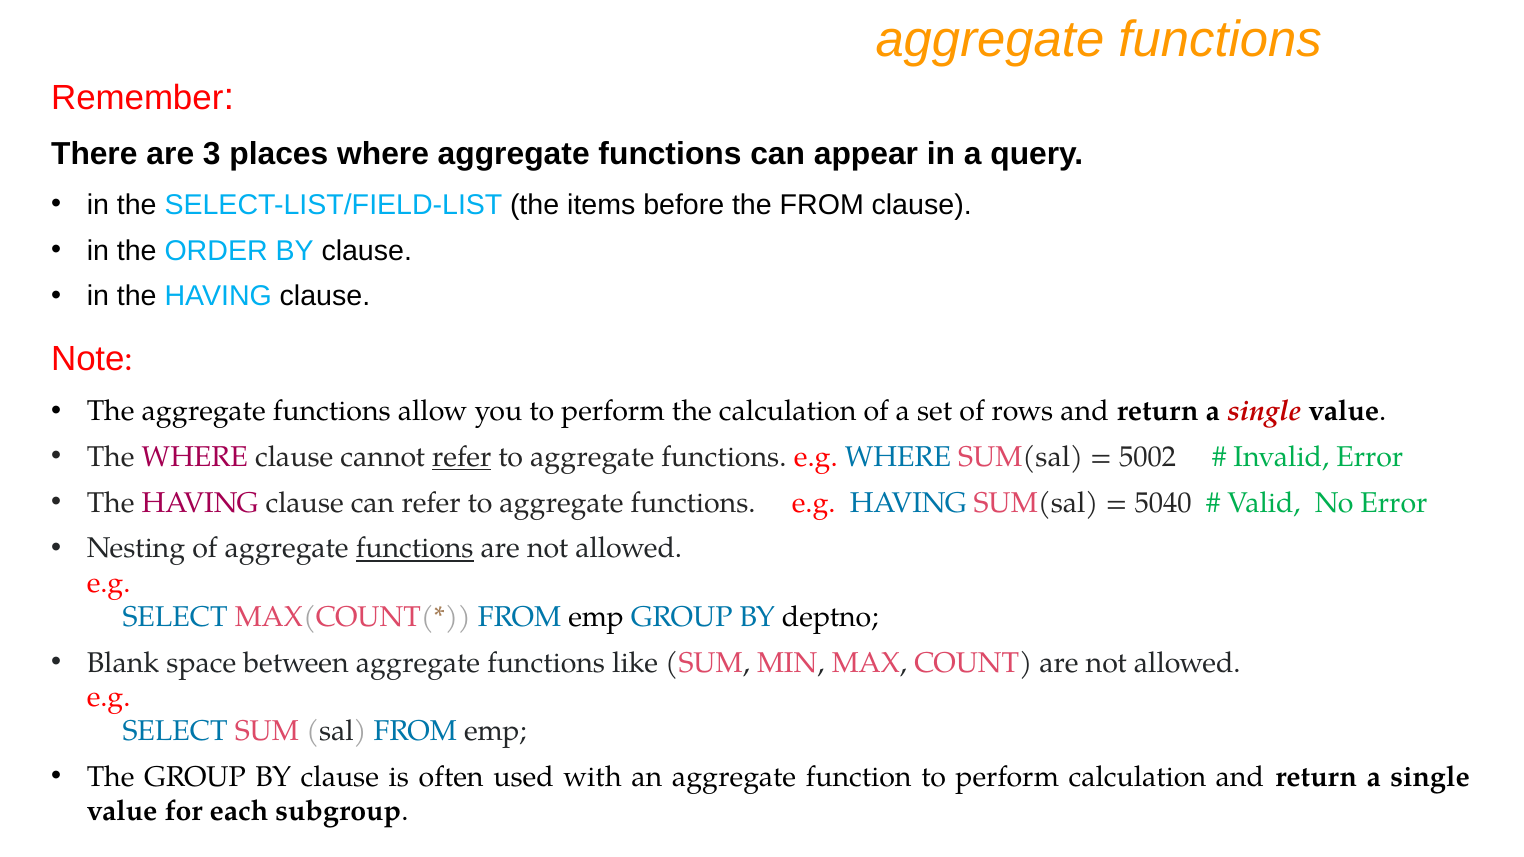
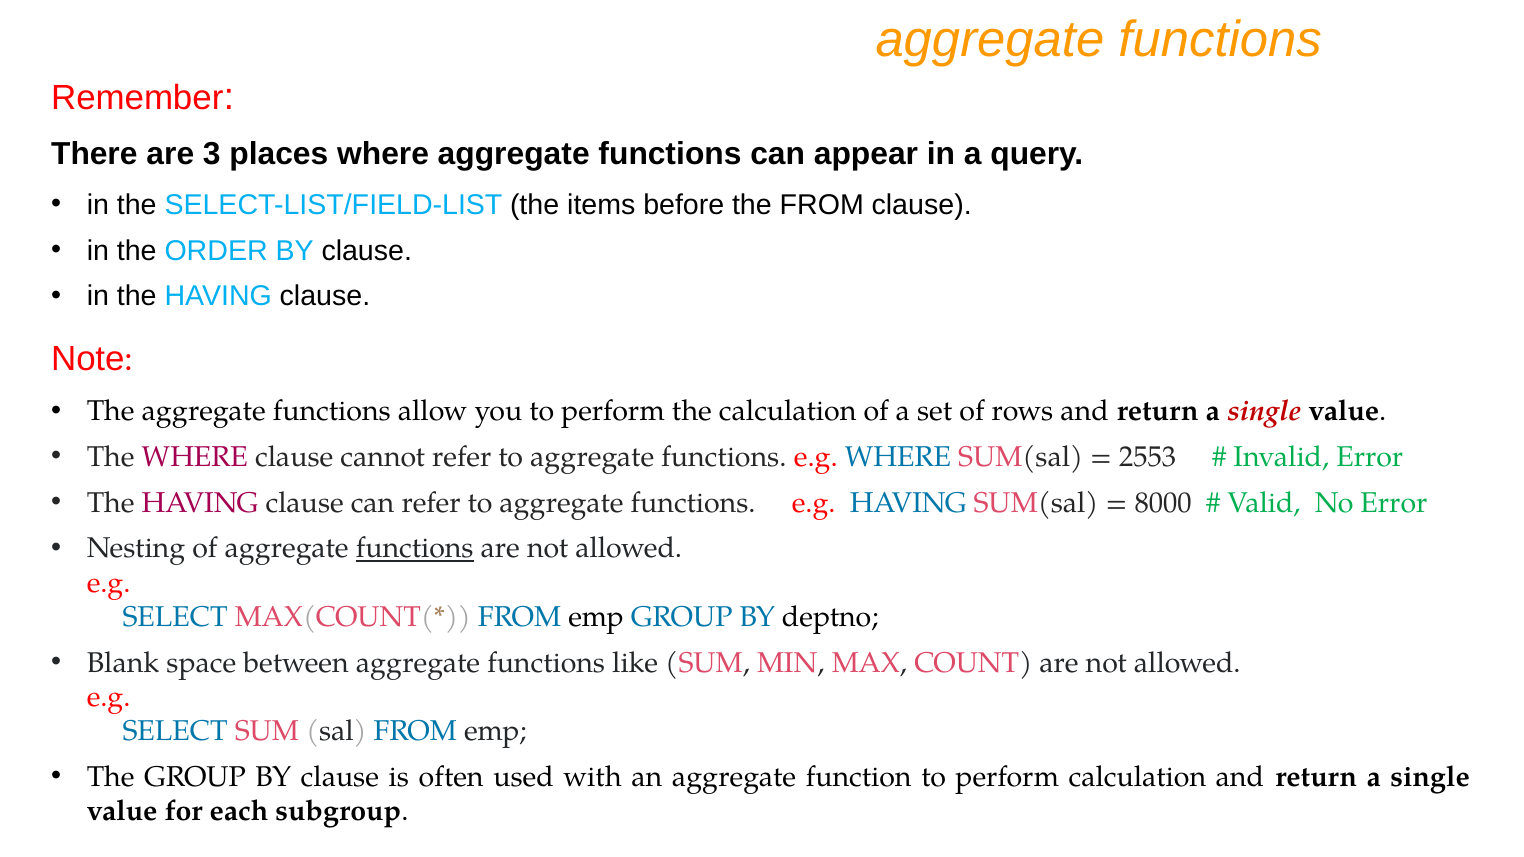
refer underline: present -> none (462, 457)
5002: 5002 -> 2553 (1148, 457)
5040: 5040 -> 8000 (1163, 503)
